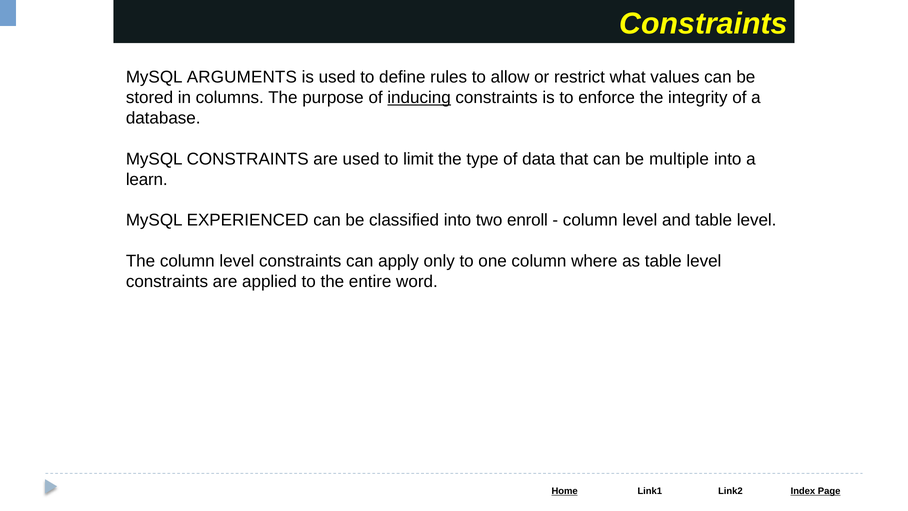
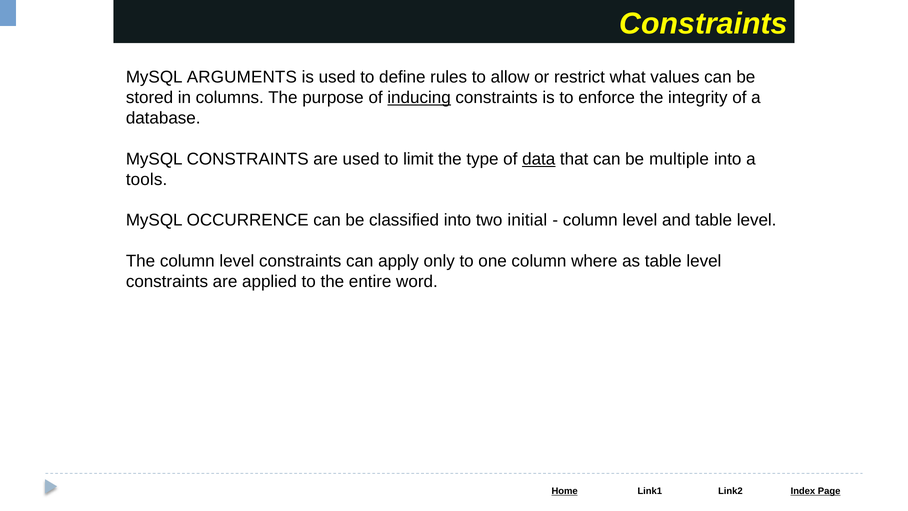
data underline: none -> present (539, 159)
learn: learn -> tools (147, 179)
EXPERIENCED: EXPERIENCED -> OCCURRENCE (248, 220)
enroll: enroll -> initial (527, 220)
